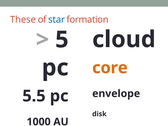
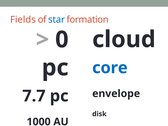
These: These -> Fields (23, 20)
5: 5 -> 0 (62, 40)
core colour: orange -> blue (110, 68)
5.5: 5.5 -> 7.7 (34, 96)
